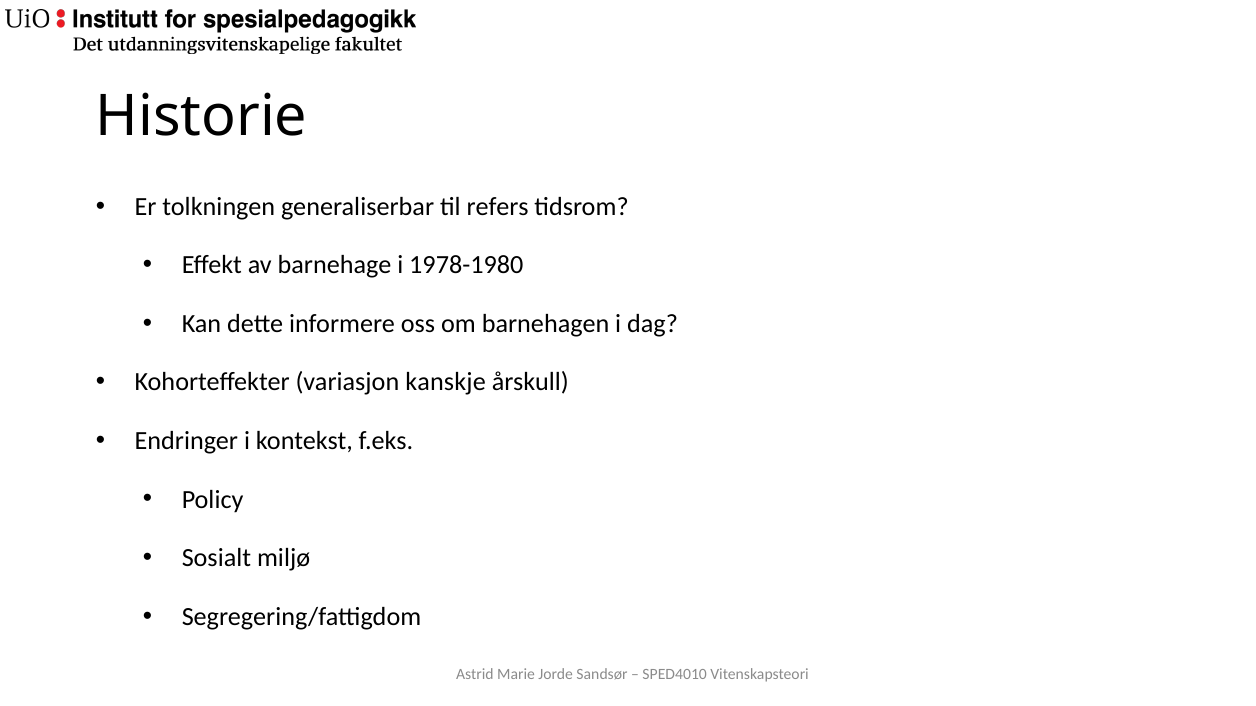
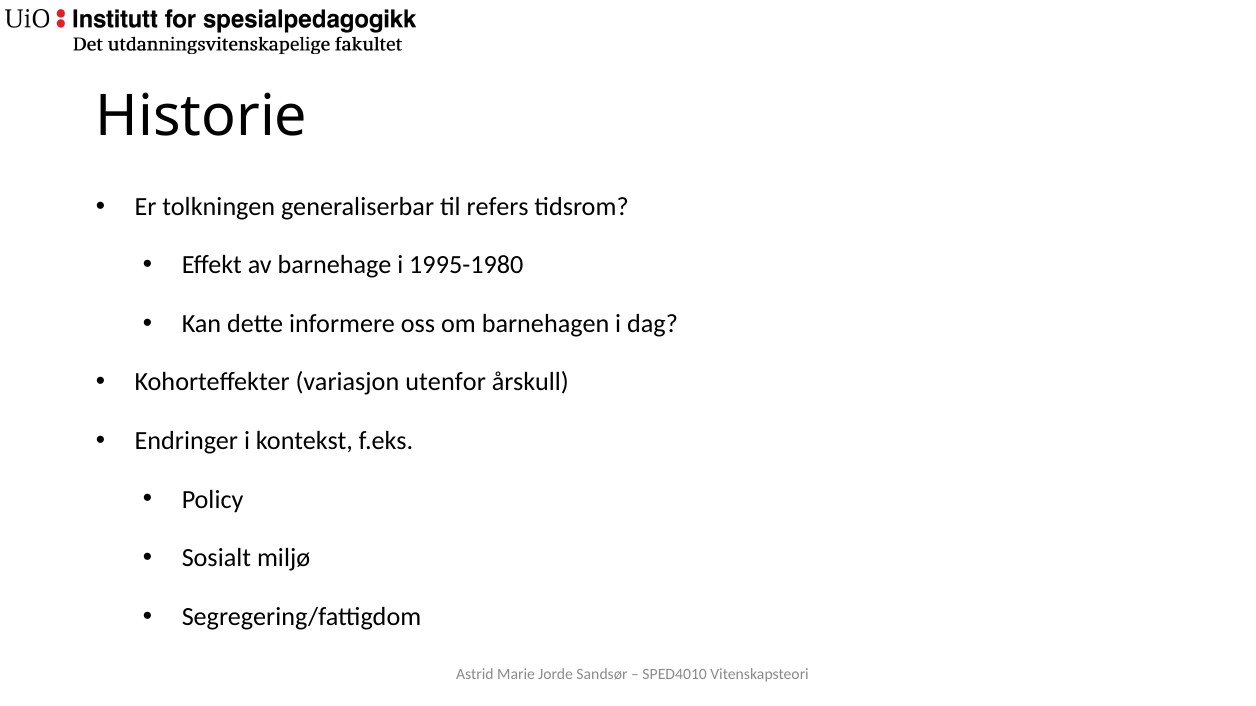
1978-1980: 1978-1980 -> 1995-1980 (466, 265)
kanskje: kanskje -> utenfor (446, 383)
